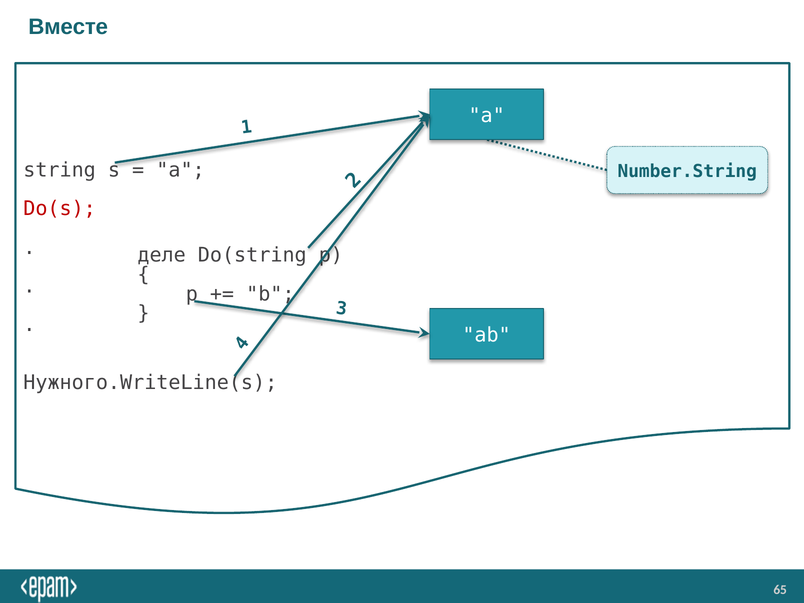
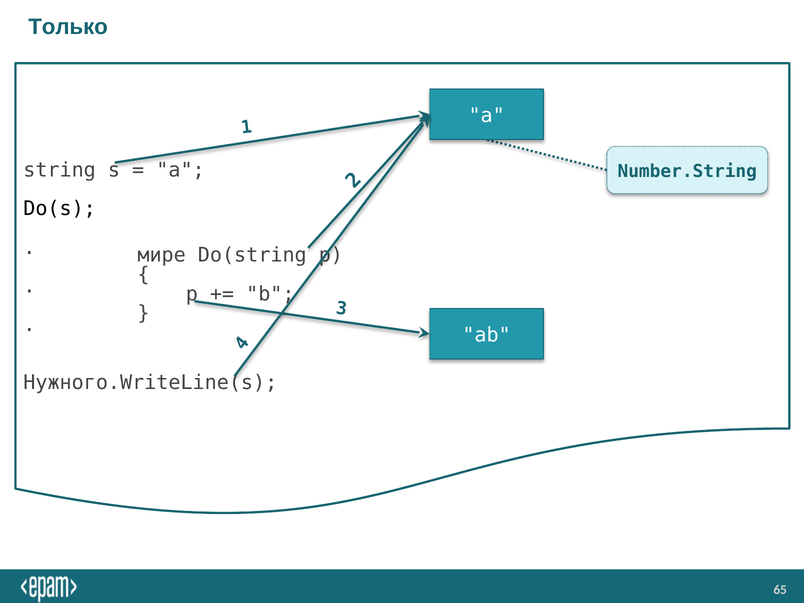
Вместе: Вместе -> Только (68, 27)
Do(s colour: red -> black (60, 209)
деле: деле -> мире (162, 255)
